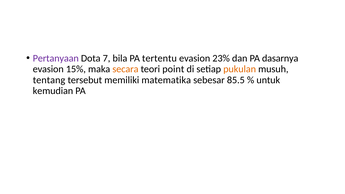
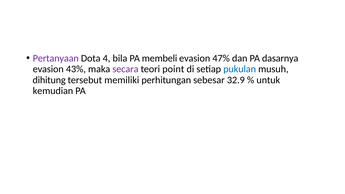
7: 7 -> 4 (107, 58)
tertentu: tertentu -> membeli (160, 58)
23%: 23% -> 47% (221, 58)
15%: 15% -> 43% (76, 69)
secara colour: orange -> purple (125, 69)
pukulan colour: orange -> blue (240, 69)
tentang: tentang -> dihitung (49, 80)
matematika: matematika -> perhitungan (166, 80)
85.5: 85.5 -> 32.9 (236, 80)
